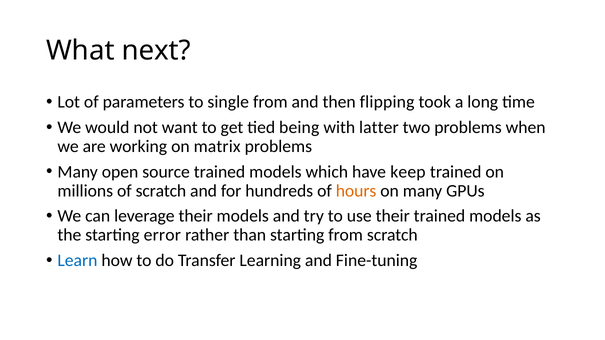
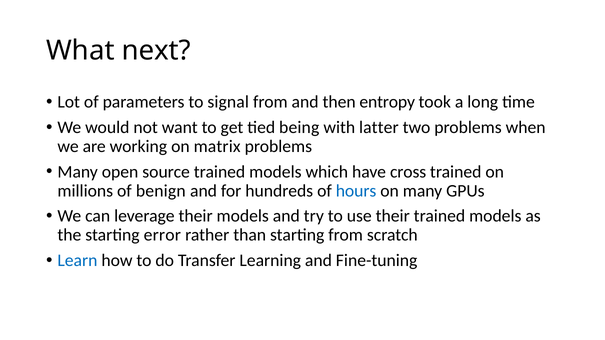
single: single -> signal (228, 102)
flipping: flipping -> entropy (387, 102)
keep: keep -> cross (408, 172)
of scratch: scratch -> benign (161, 191)
hours colour: orange -> blue (356, 191)
